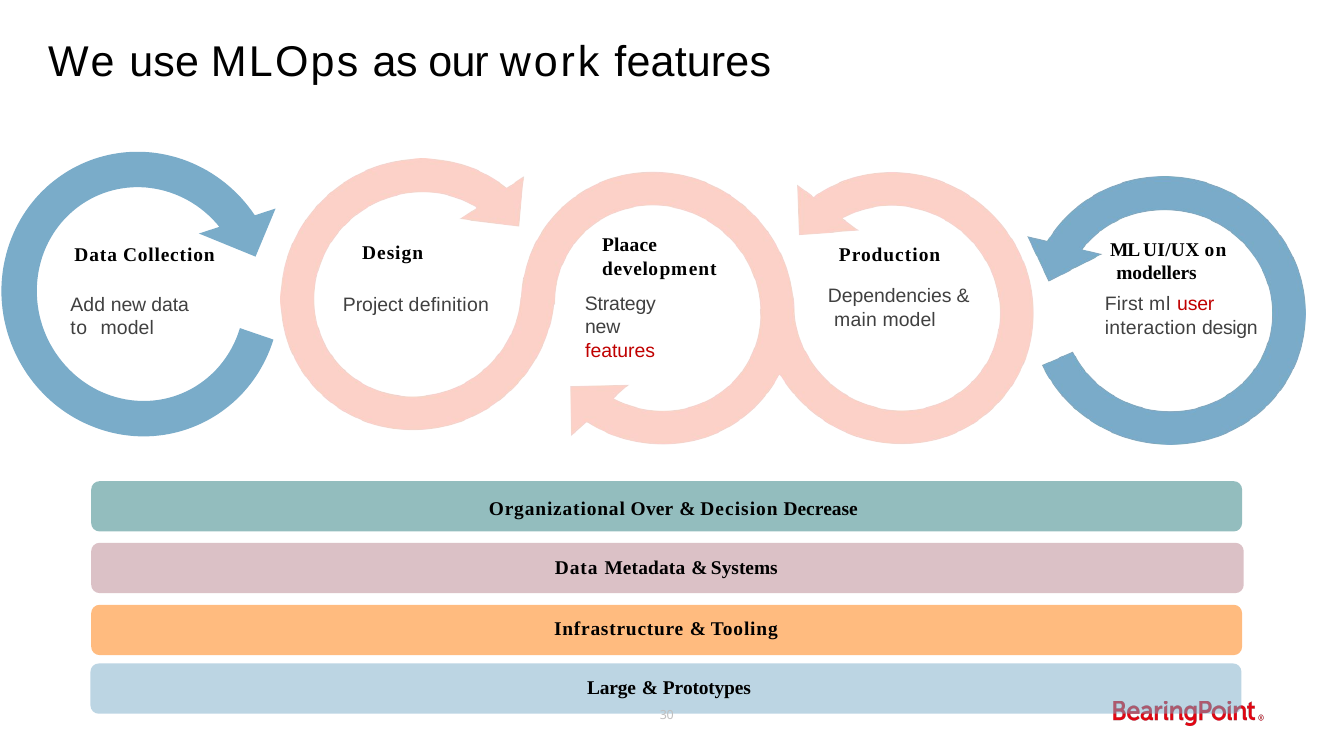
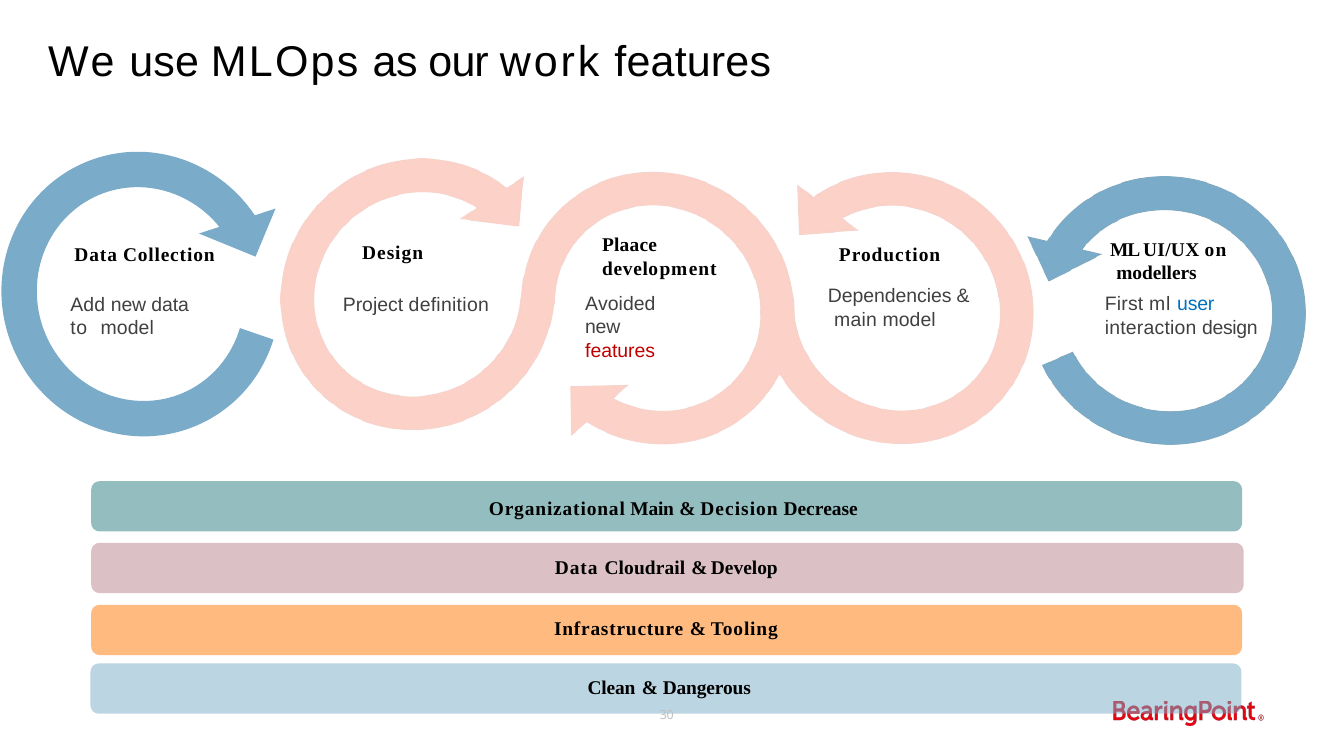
Strategy: Strategy -> Avoided (620, 304)
user colour: red -> blue (1196, 304)
Organizational Over: Over -> Main (652, 509)
Metadata: Metadata -> Cloudrail (645, 568)
Systems: Systems -> Develop (744, 568)
Large: Large -> Clean (612, 688)
Prototypes: Prototypes -> Dangerous (707, 688)
